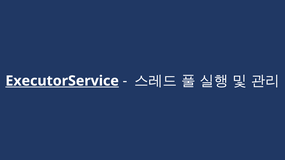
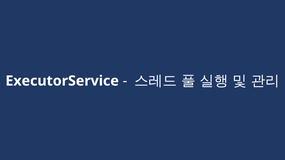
ExecutorService underline: present -> none (62, 81)
